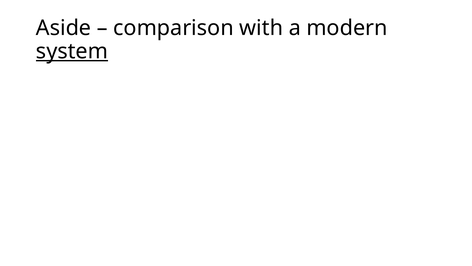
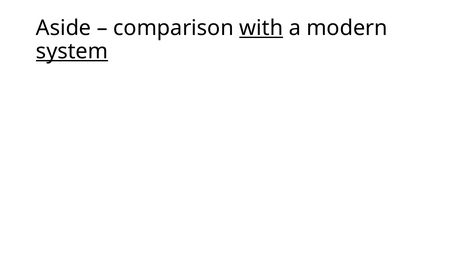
with underline: none -> present (261, 28)
